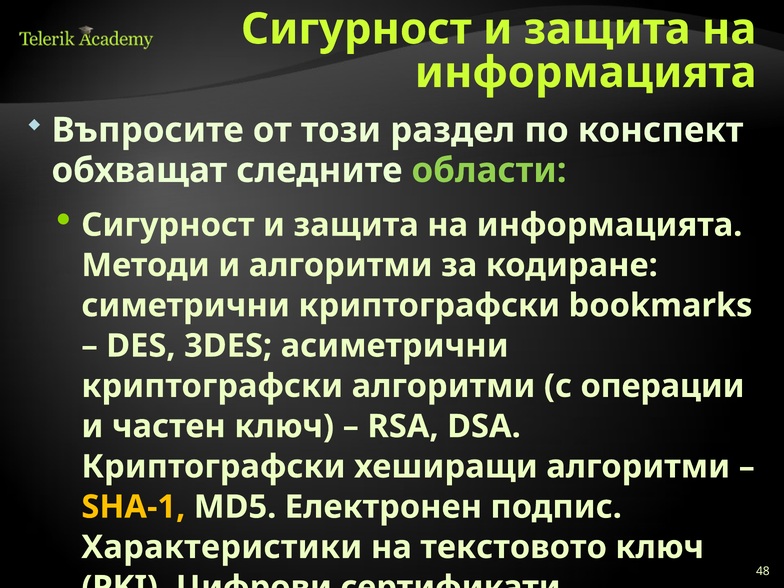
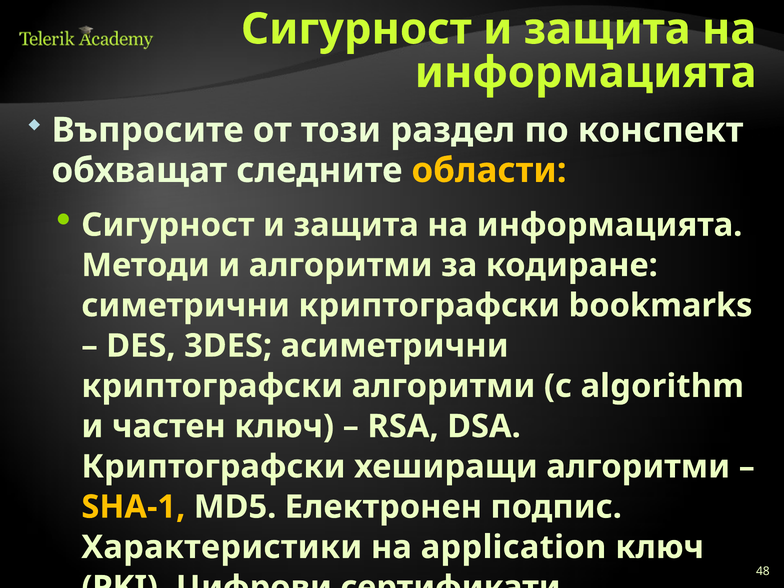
области colour: light green -> yellow (489, 170)
операции: операции -> algorithm (662, 386)
текстовото: текстовото -> application (513, 547)
